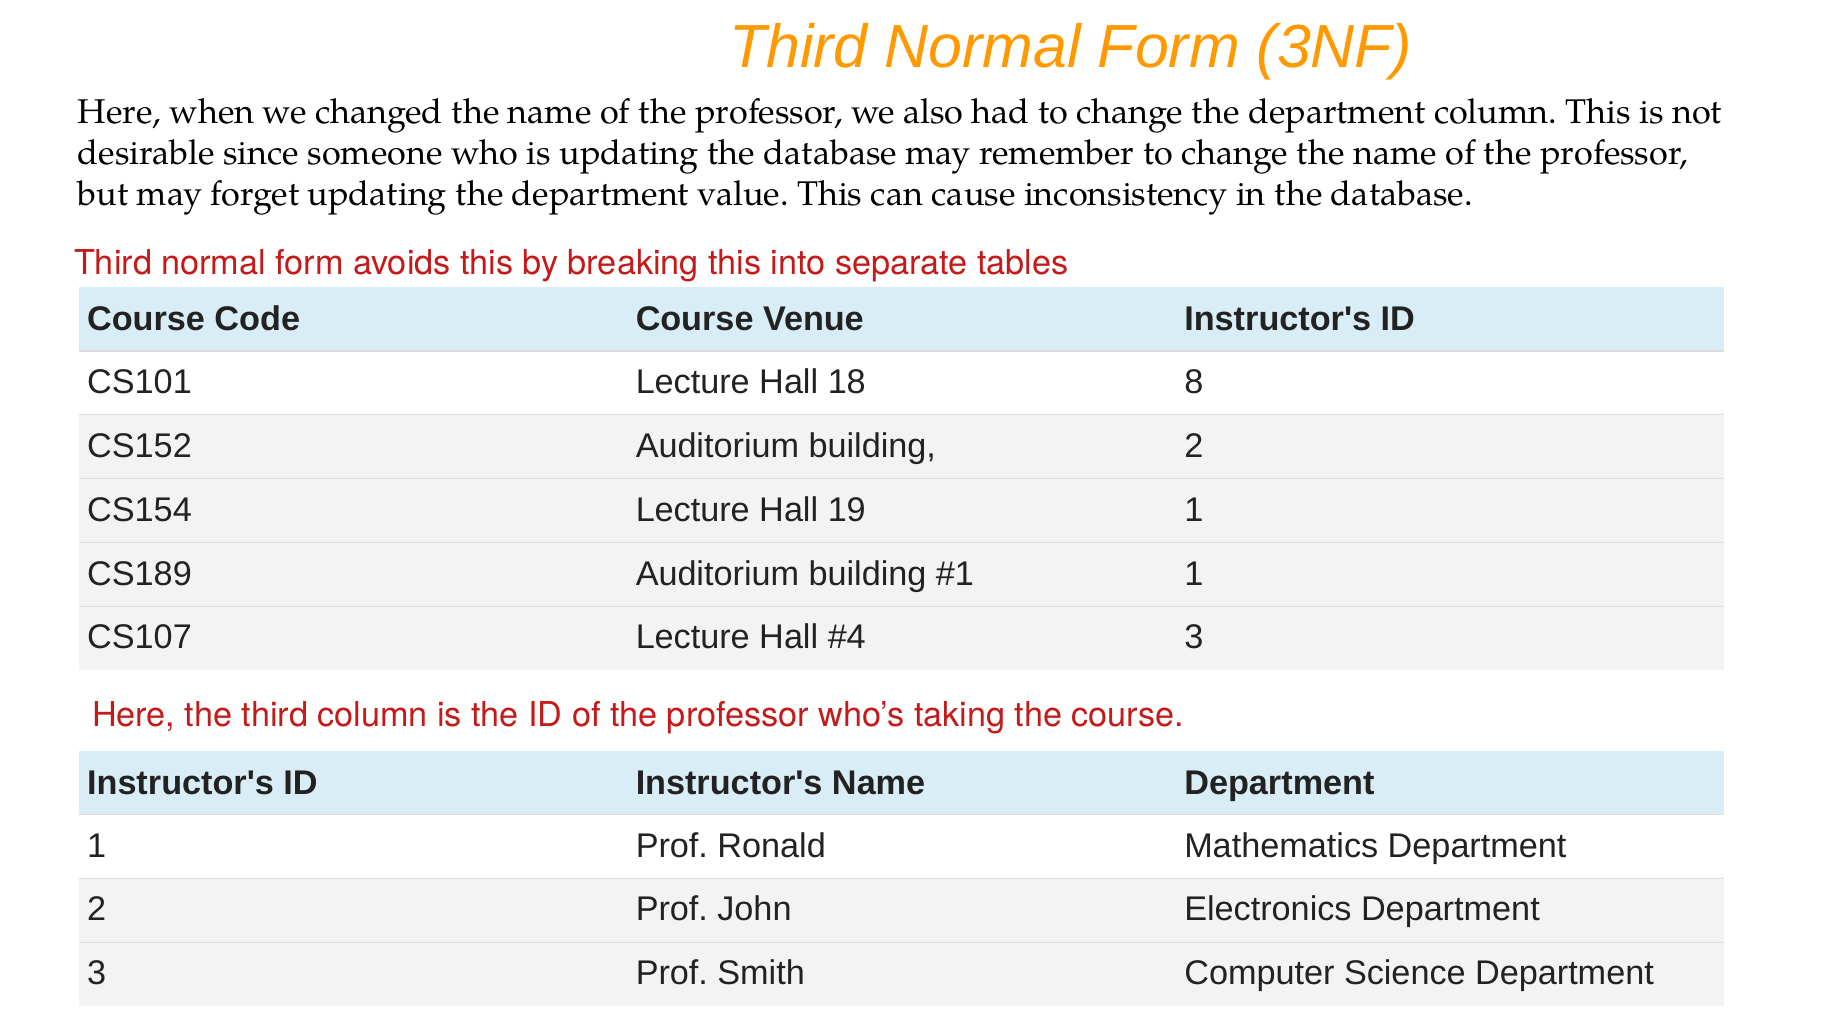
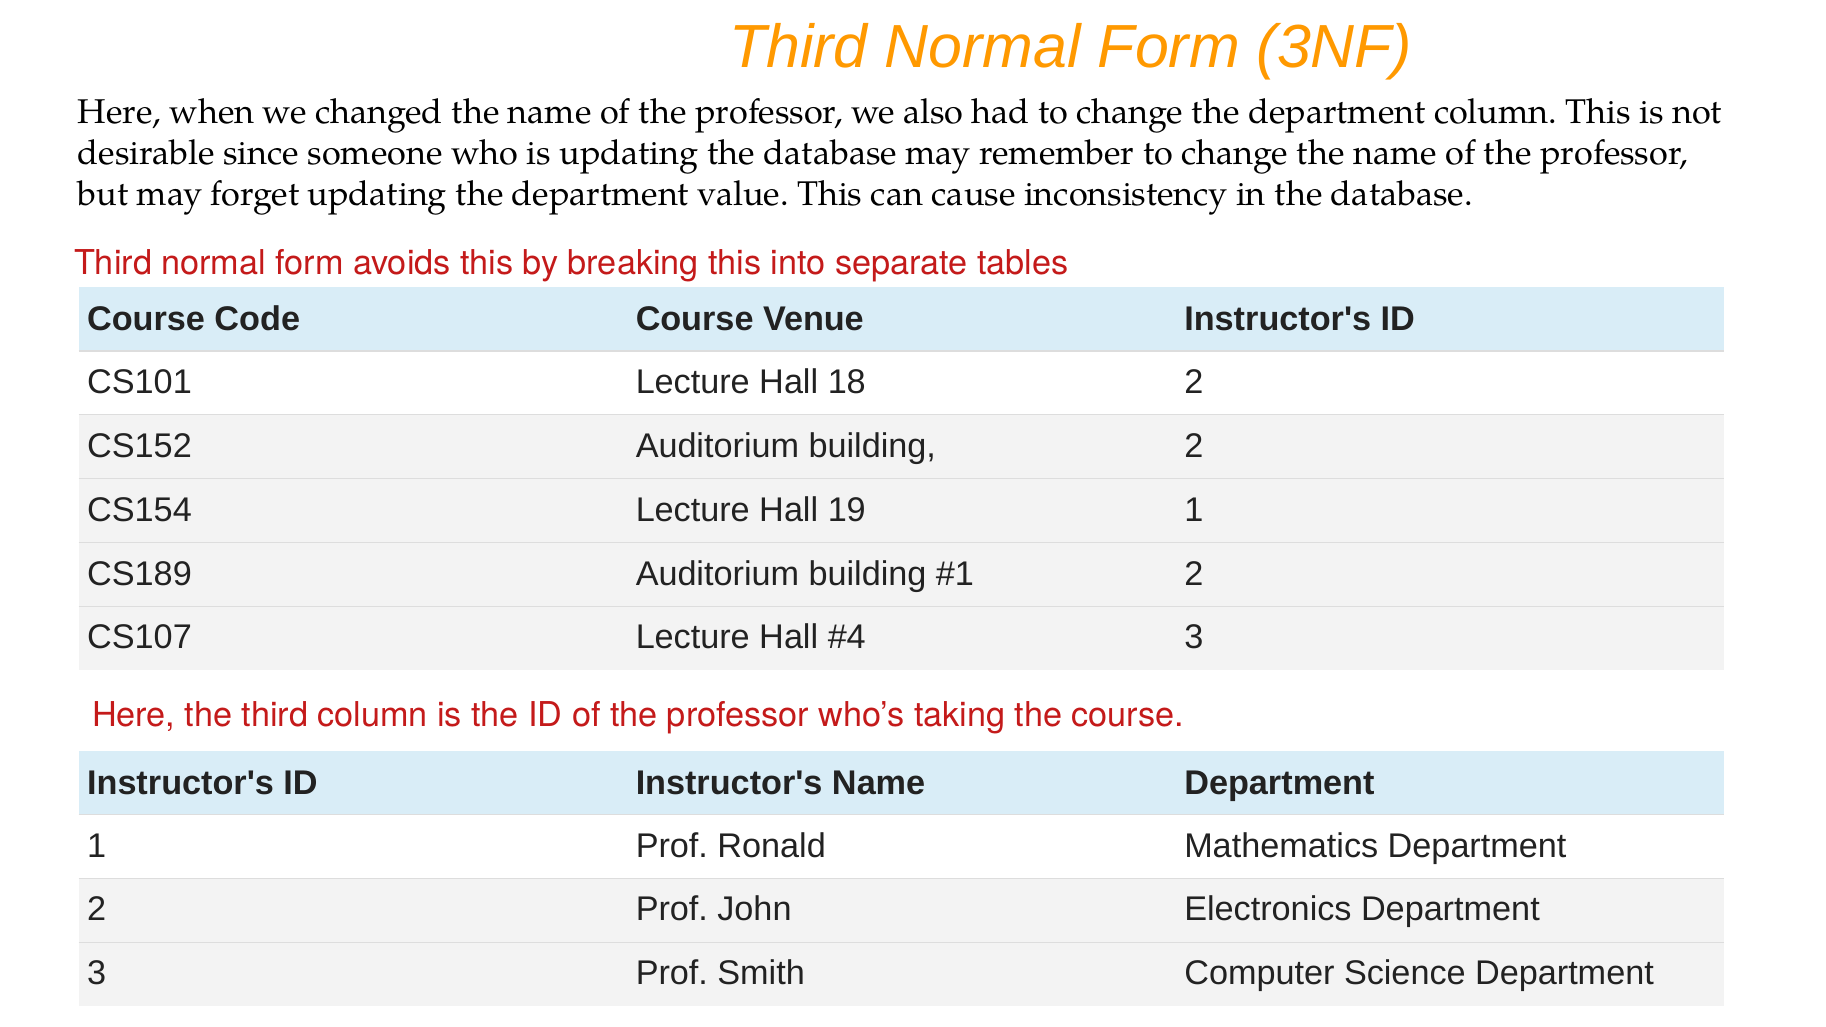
18 8: 8 -> 2 (1194, 382)
1: 1 -> 2 (1194, 574)
